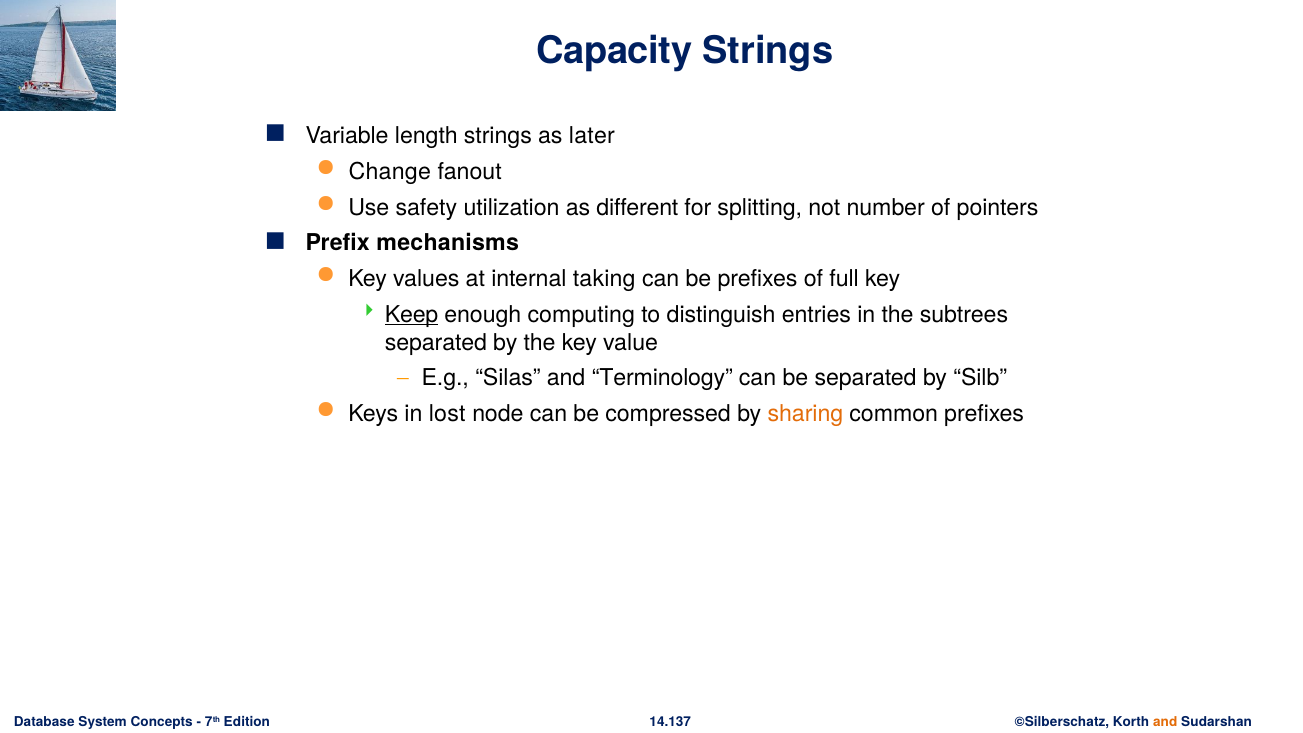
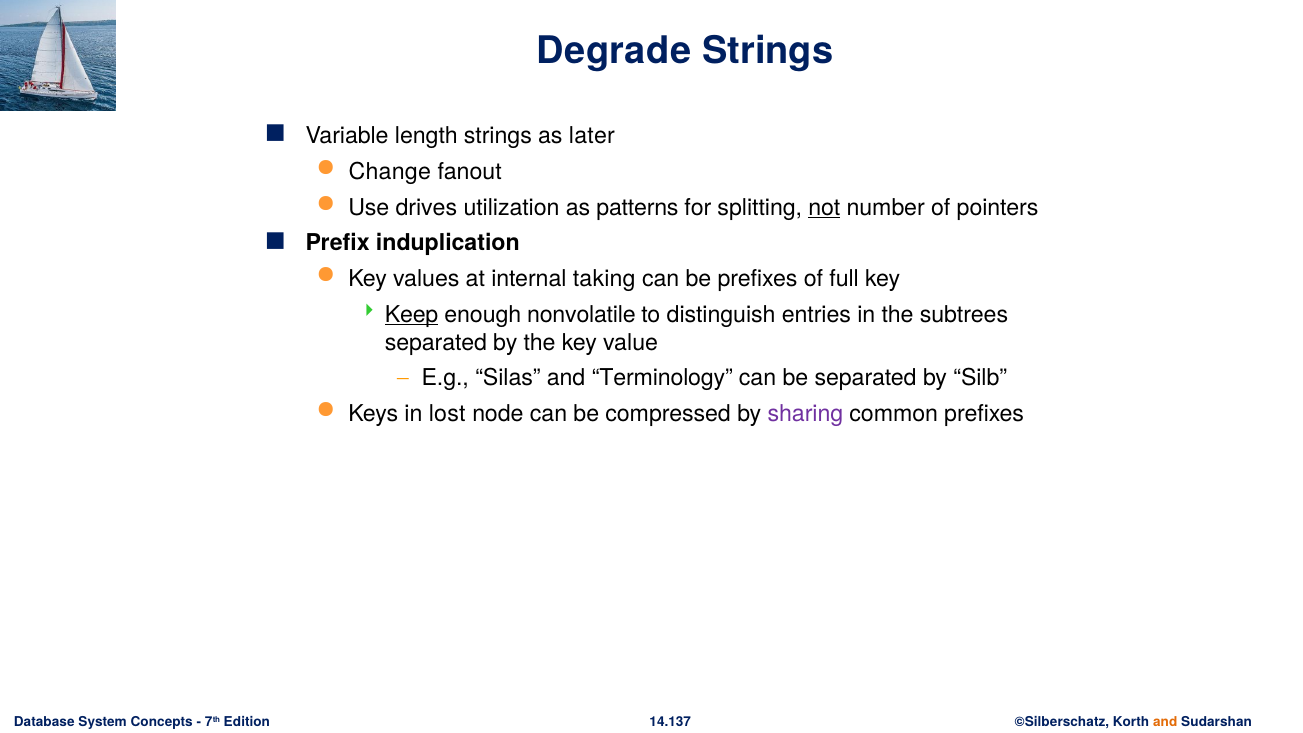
Capacity: Capacity -> Degrade (614, 51)
safety: safety -> drives (426, 208)
different: different -> patterns (637, 208)
not underline: none -> present (824, 208)
mechanisms: mechanisms -> induplication (448, 243)
computing: computing -> nonvolatile (581, 315)
sharing colour: orange -> purple (805, 414)
